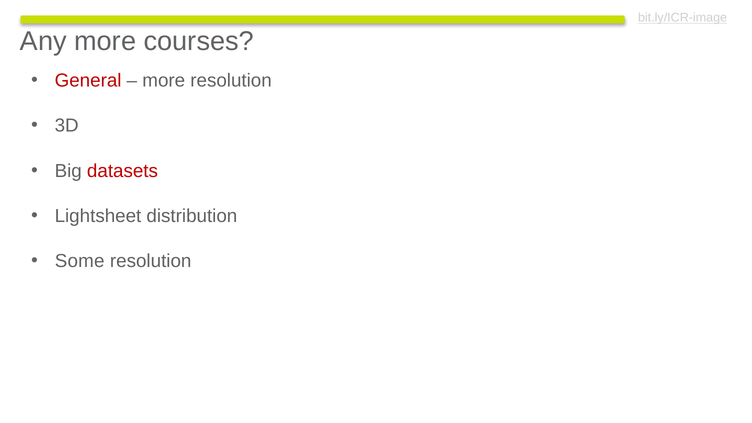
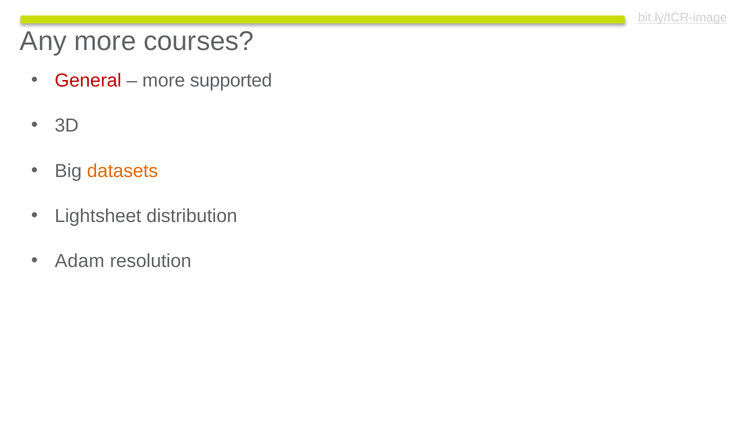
more resolution: resolution -> supported (231, 81)
datasets colour: red -> orange (122, 171)
Some: Some -> Adam (80, 261)
